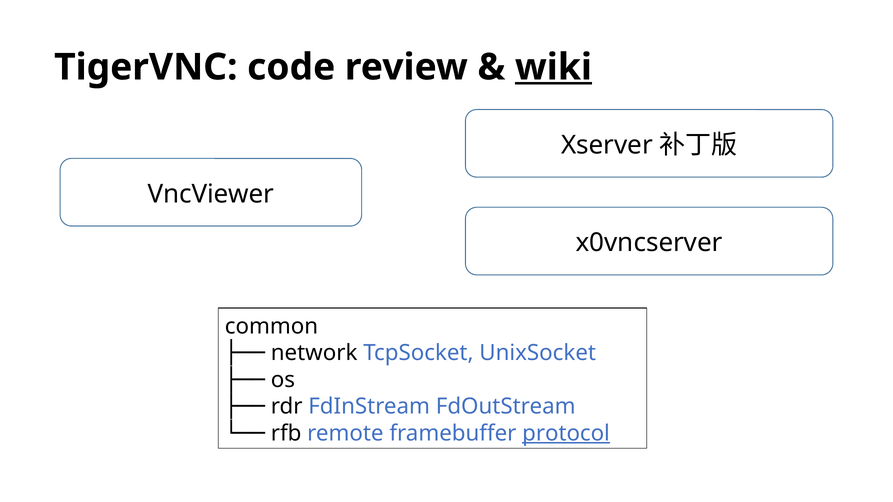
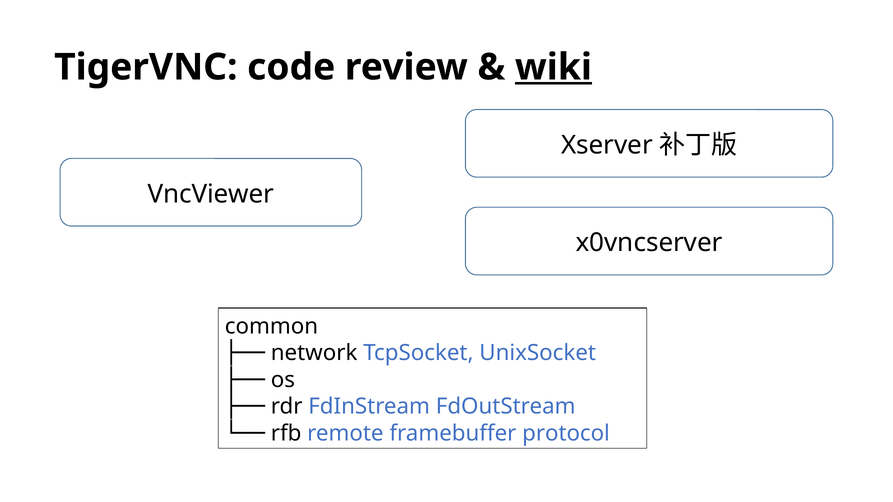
protocol underline: present -> none (566, 434)
